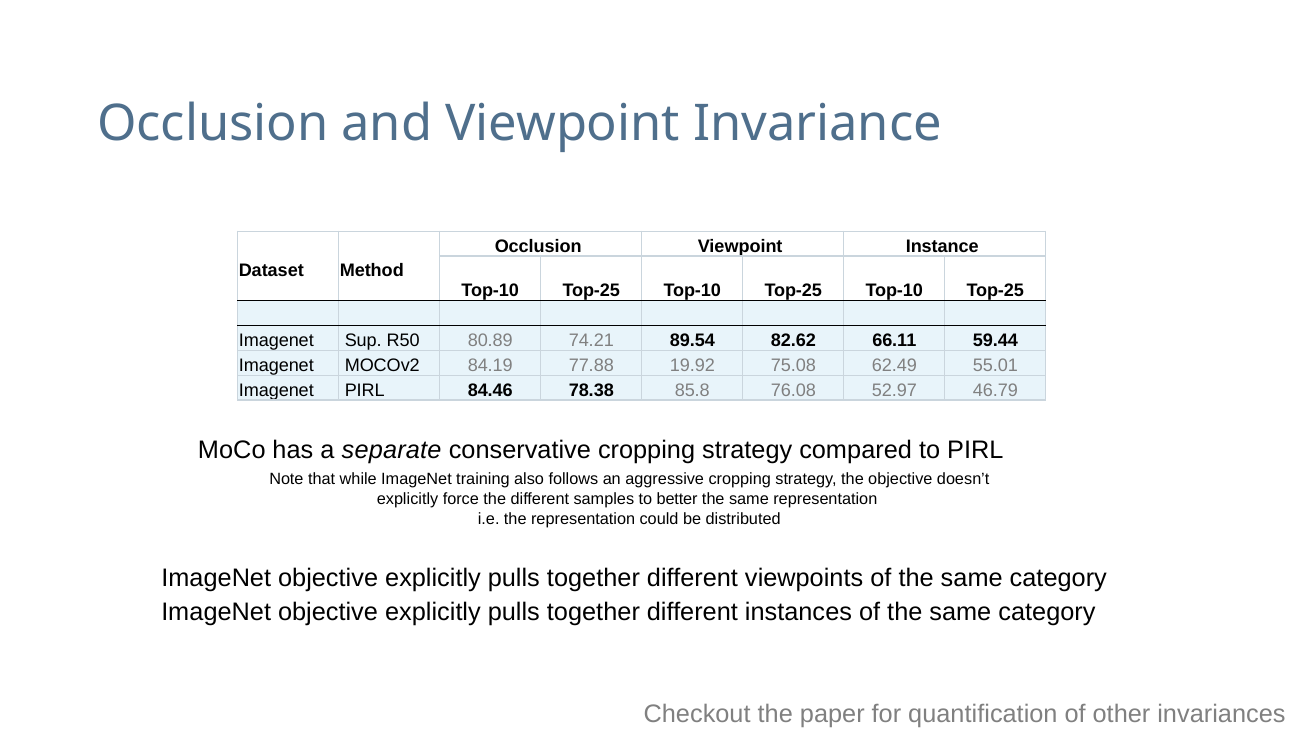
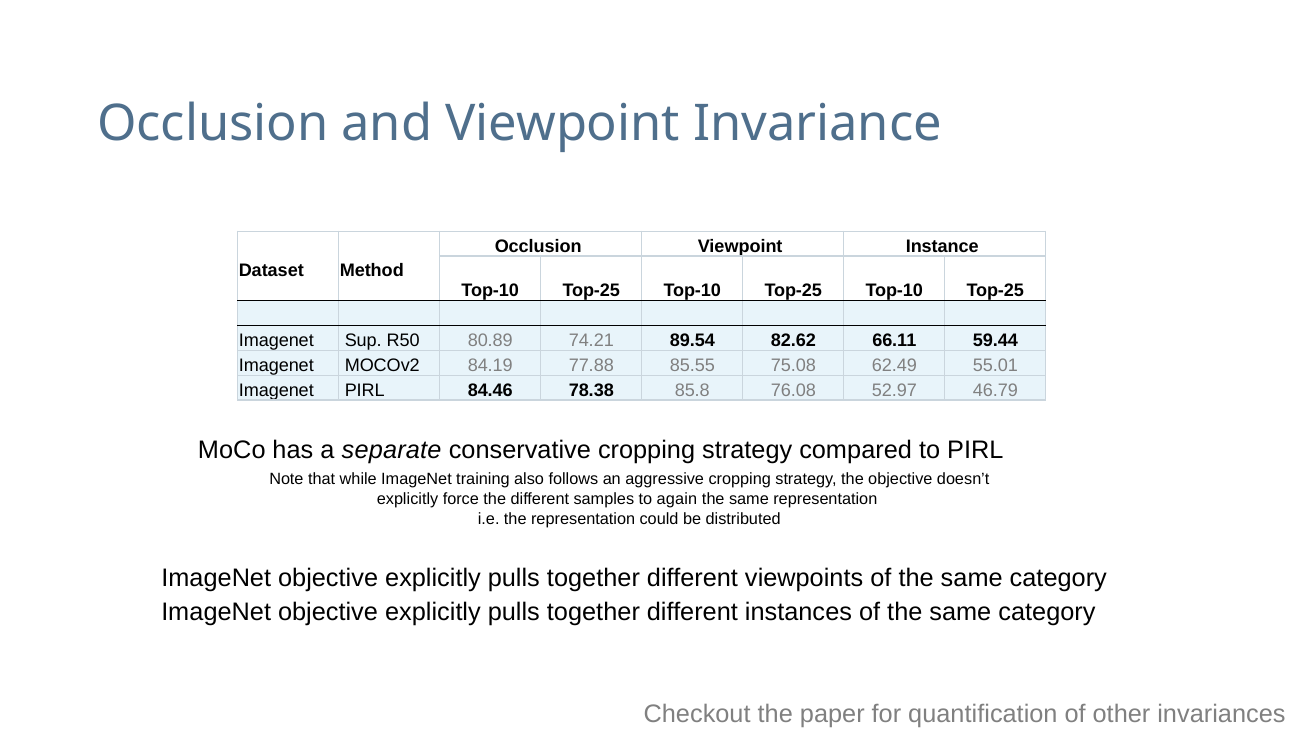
19.92: 19.92 -> 85.55 (692, 365)
better: better -> again (677, 499)
